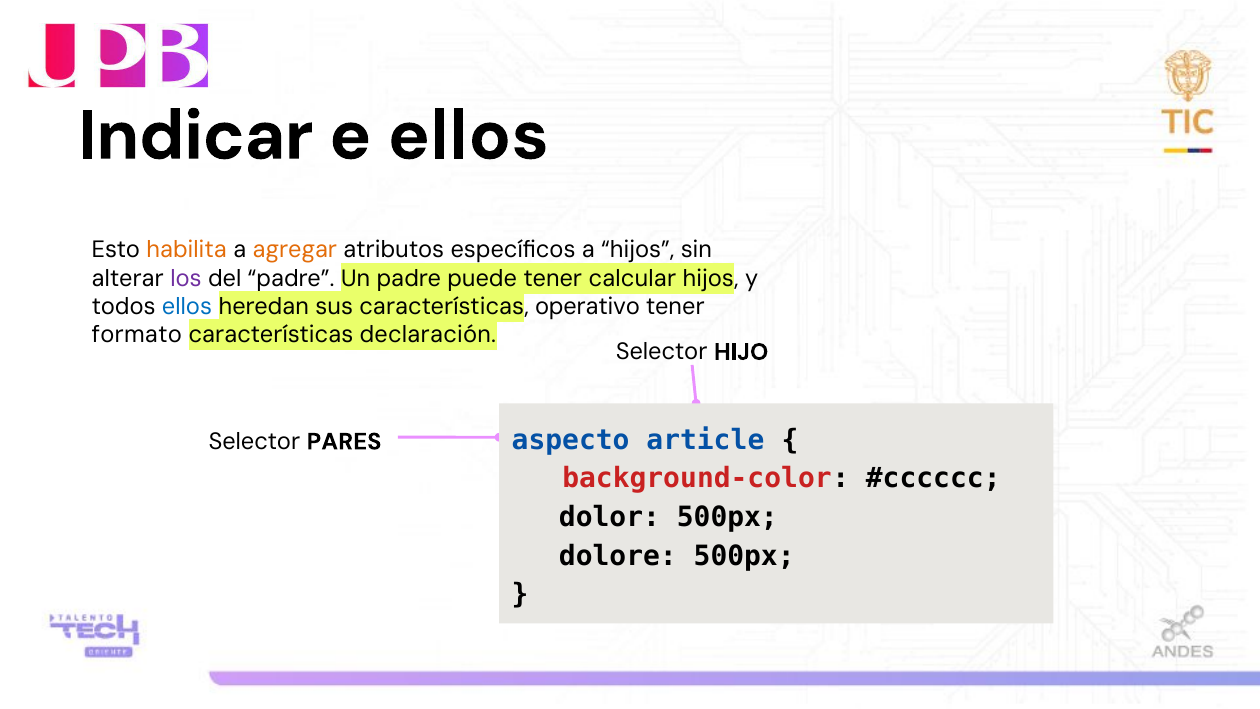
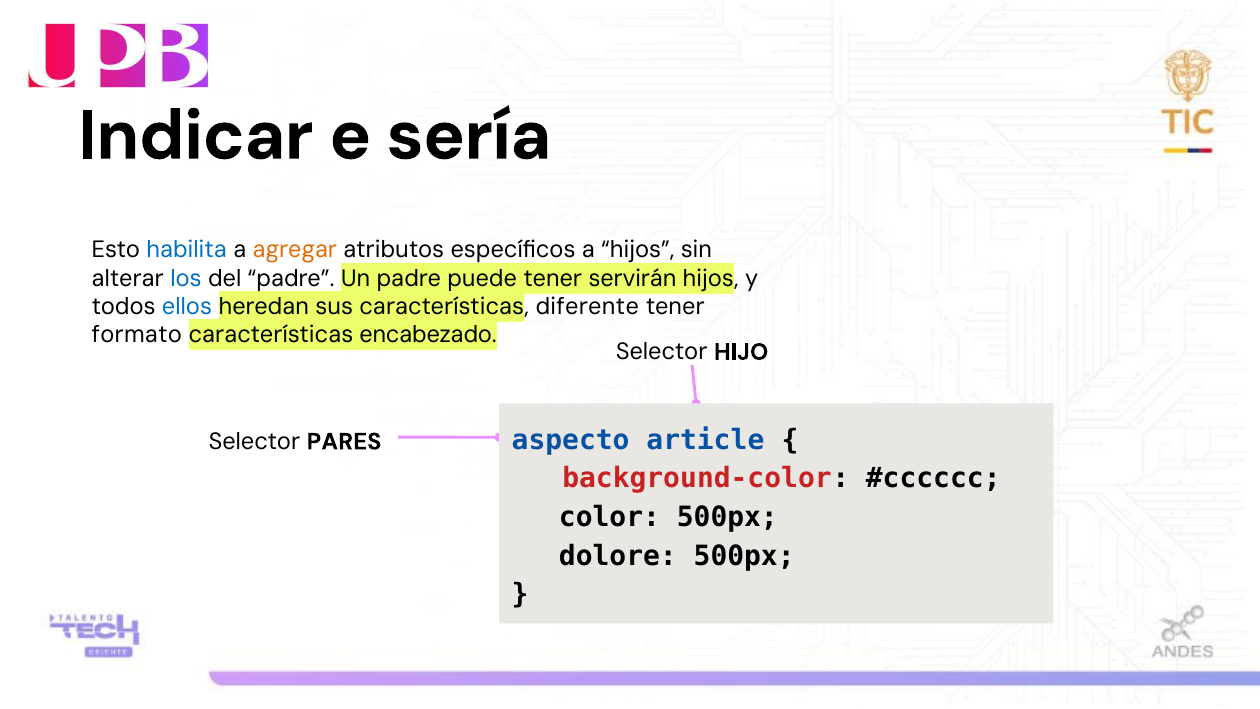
e ellos: ellos -> sería (469, 135)
habilita colour: orange -> blue (187, 250)
los colour: purple -> blue (186, 278)
calcular: calcular -> servirán (633, 278)
operativo: operativo -> diferente (587, 307)
declaración: declaración -> encabezado (428, 335)
dolor: dolor -> color (609, 517)
